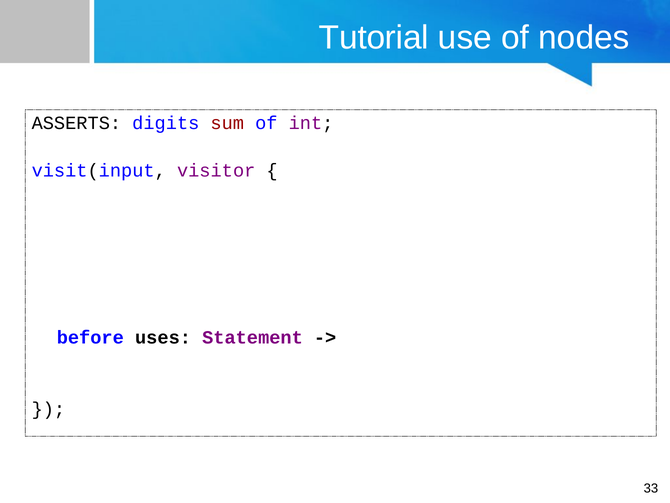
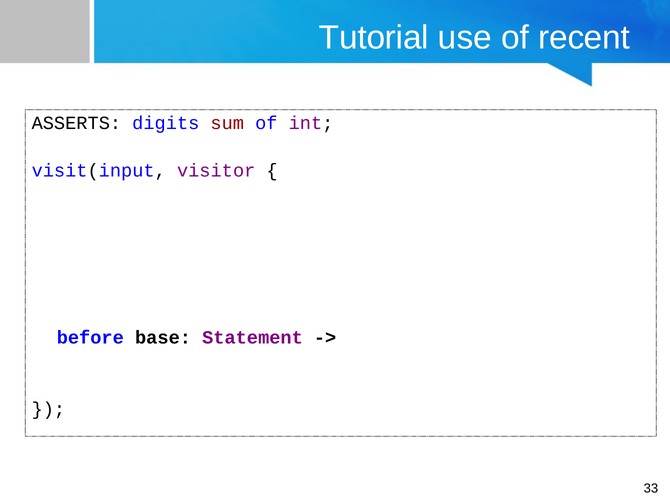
nodes: nodes -> recent (584, 38)
uses: uses -> base (163, 337)
